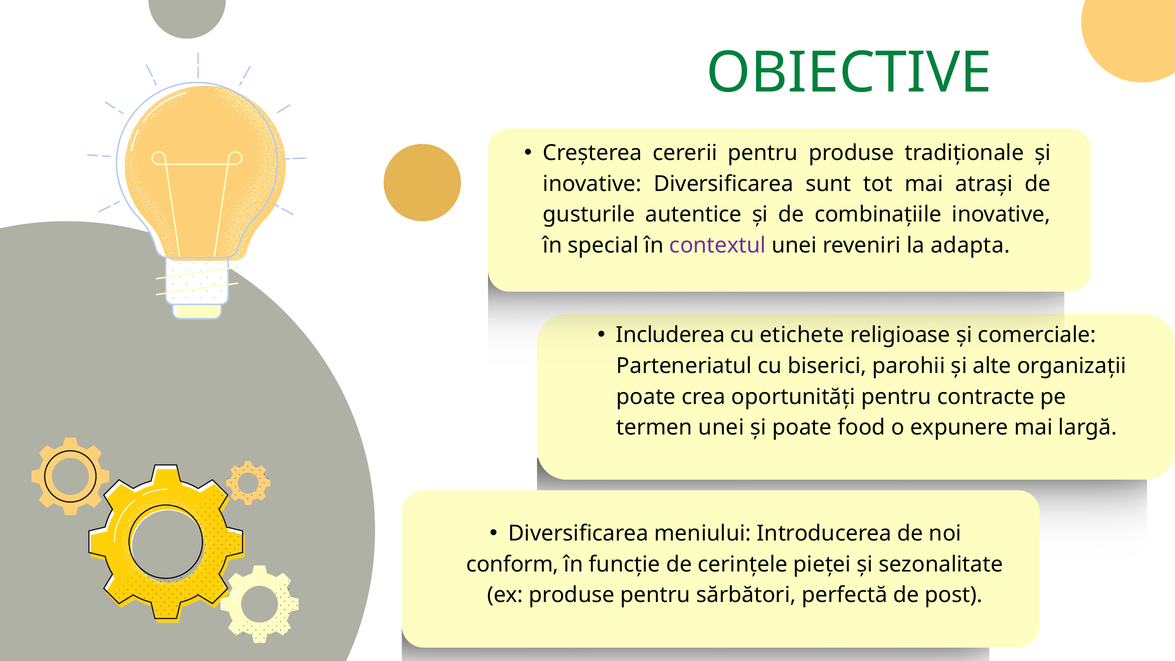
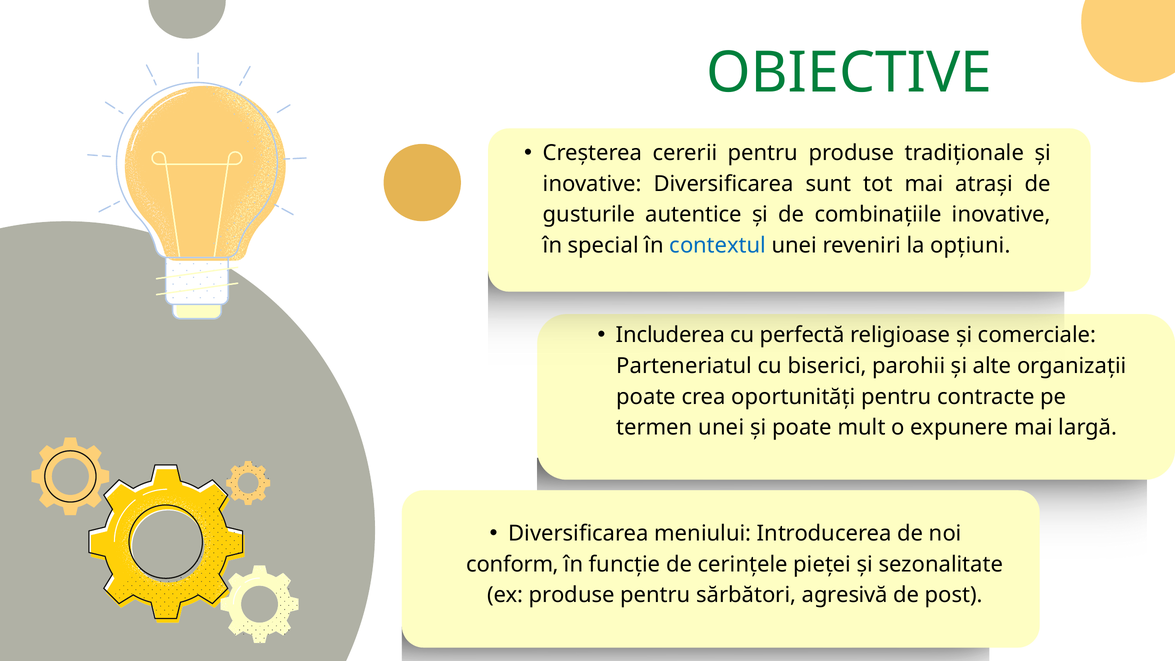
contextul colour: purple -> blue (718, 245)
adapta: adapta -> opțiuni (970, 245)
etichete: etichete -> perfectă (802, 335)
food: food -> mult (862, 428)
perfectă: perfectă -> agresivă (845, 595)
